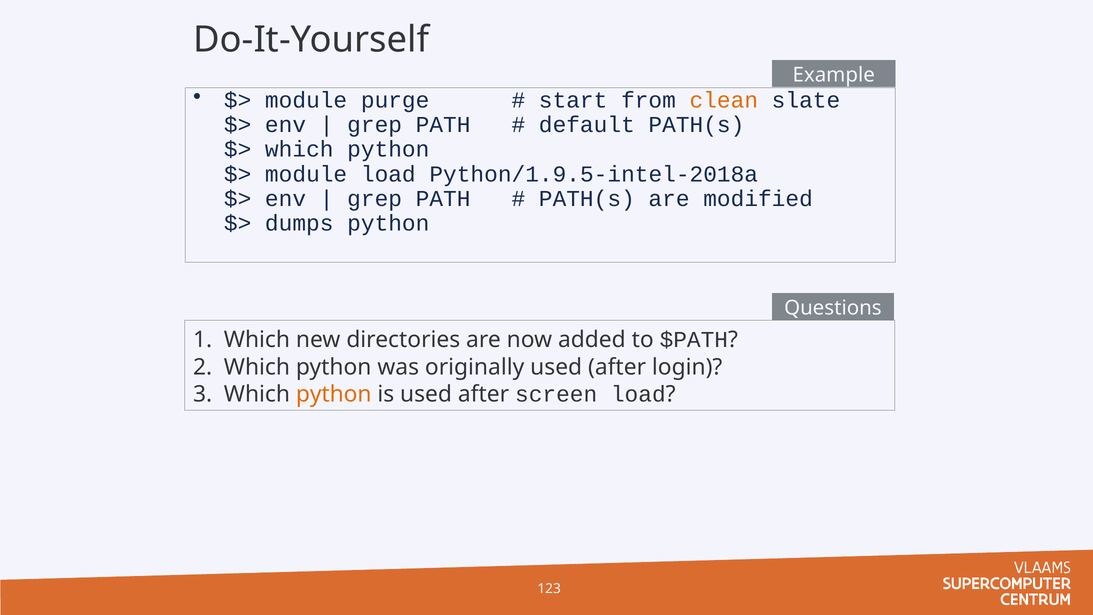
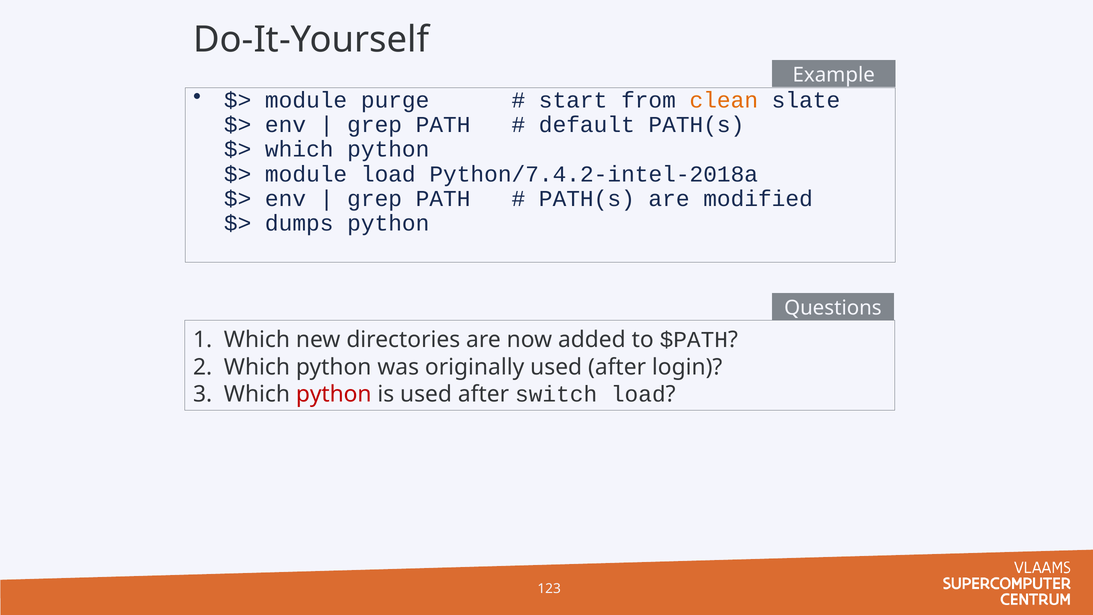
Python/1.9.5-intel-2018a: Python/1.9.5-intel-2018a -> Python/7.4.2-intel-2018a (594, 174)
python colour: orange -> red (334, 394)
screen: screen -> switch (556, 394)
